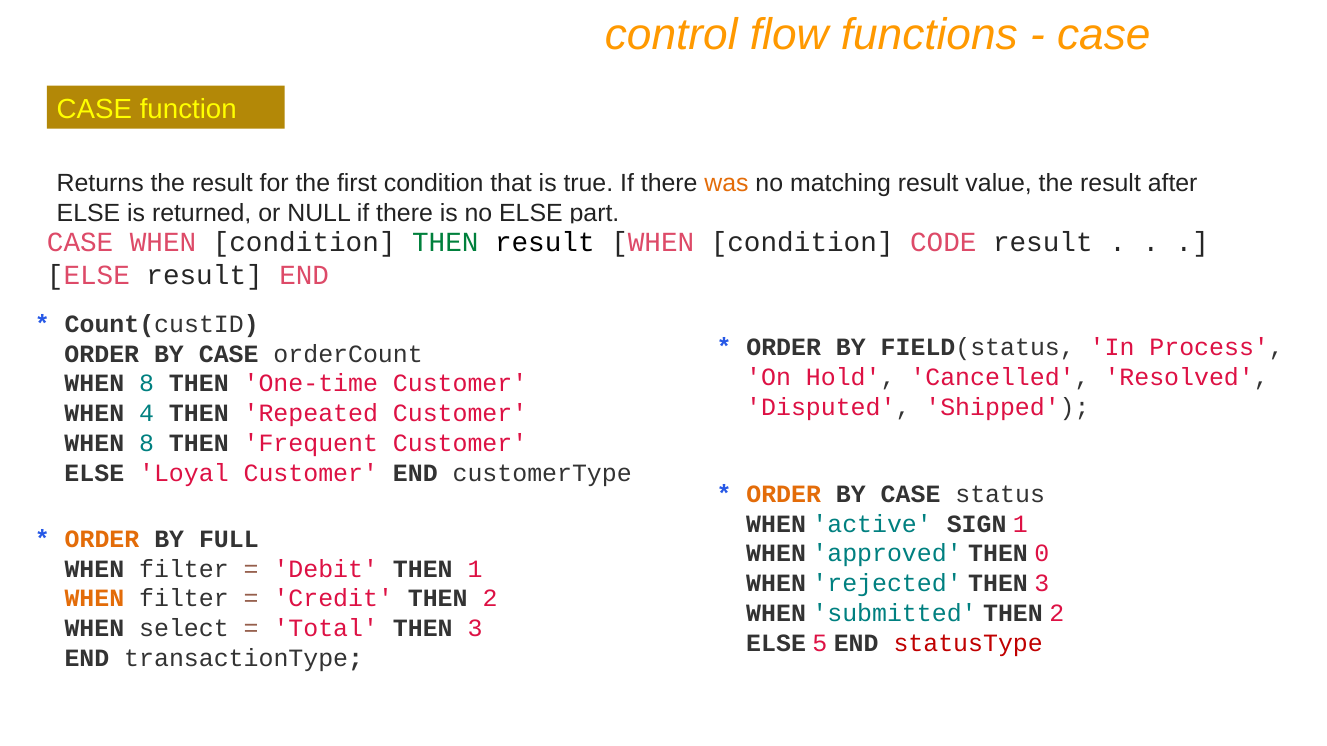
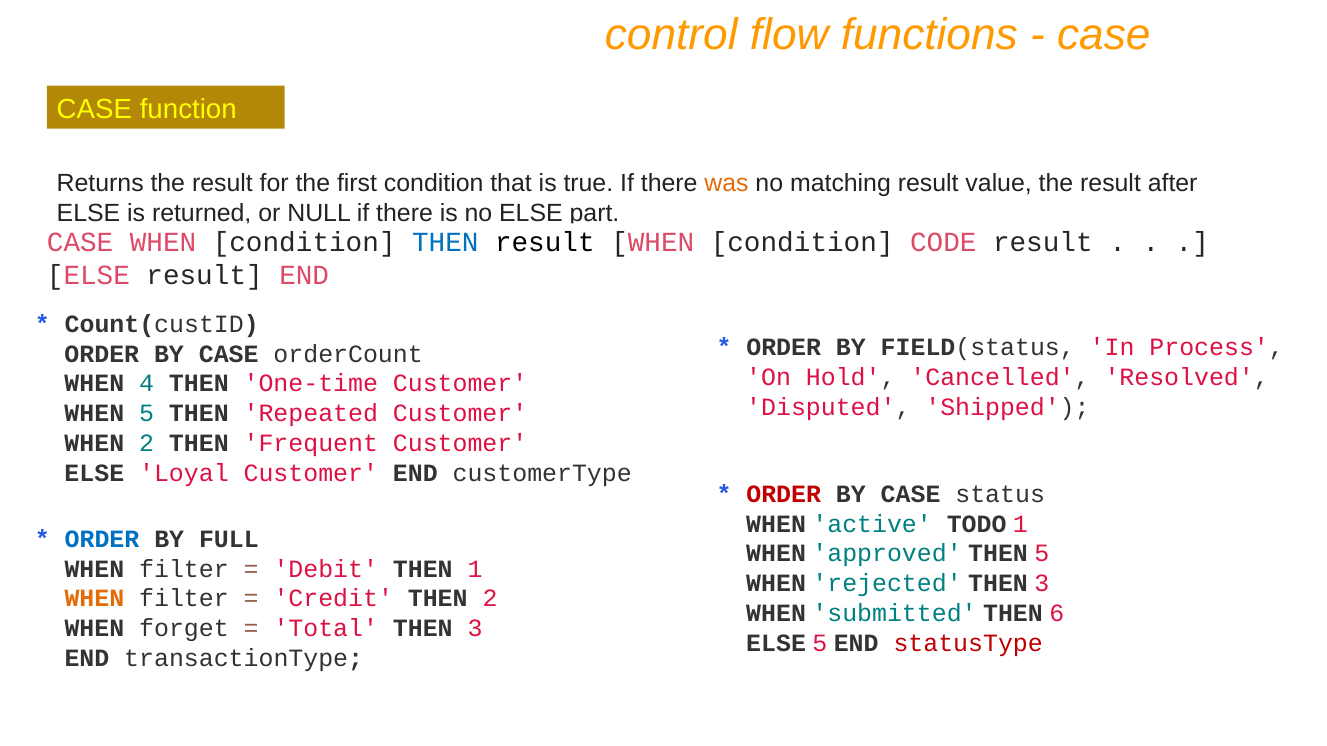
THEN colour: green -> blue (445, 242)
8: 8 -> 4 (147, 384)
WHEN 4: 4 -> 5 (147, 414)
8: 8 -> 2 (147, 444)
ORDER colour: orange -> red (784, 494)
SIGN: SIGN -> TODO (977, 524)
ORDER colour: orange -> blue (102, 539)
THEN 0: 0 -> 5 (1042, 554)
submitted THEN 2: 2 -> 6 (1057, 614)
select: select -> forget (184, 629)
